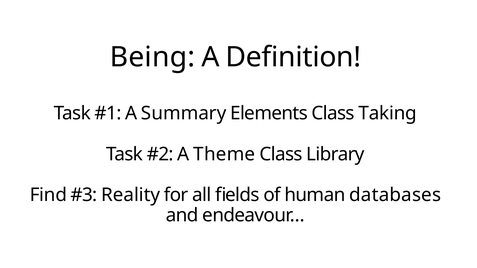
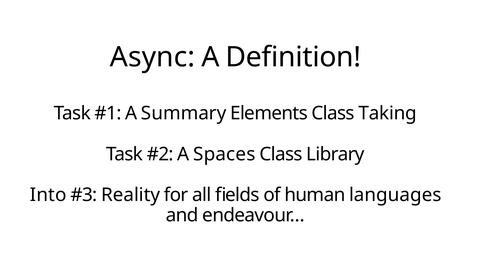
Being: Being -> Async (152, 57)
Theme: Theme -> Spaces (224, 154)
Find: Find -> Into (48, 195)
databases: databases -> languages (395, 195)
